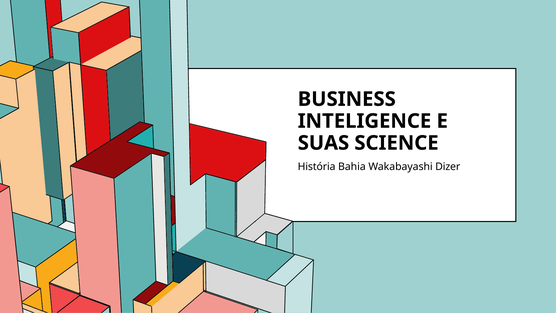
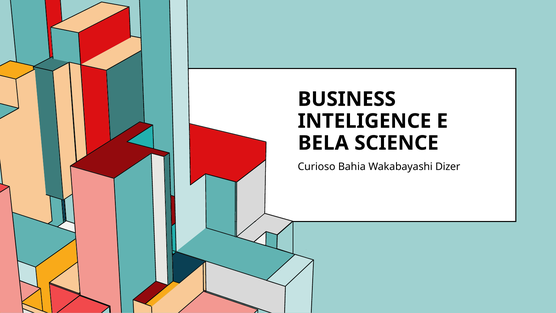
SUAS: SUAS -> BELA (323, 143)
História: História -> Curioso (317, 167)
